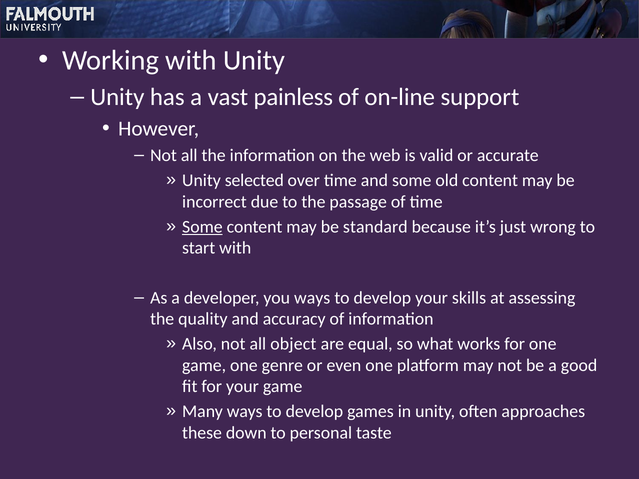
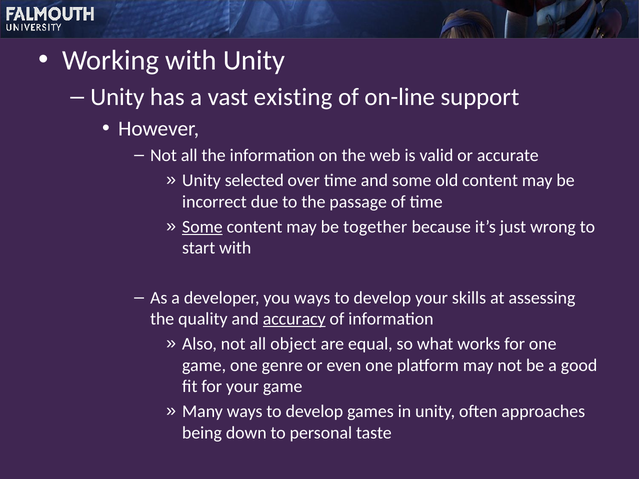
painless: painless -> existing (293, 97)
standard: standard -> together (375, 227)
accuracy underline: none -> present (294, 319)
these: these -> being (202, 433)
